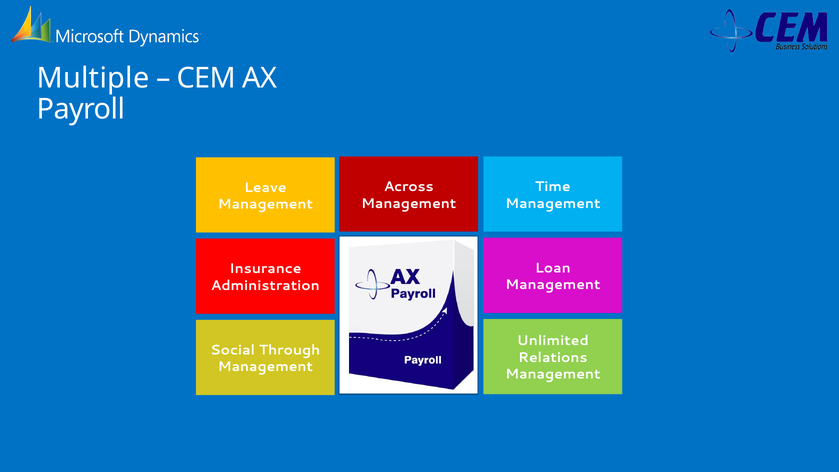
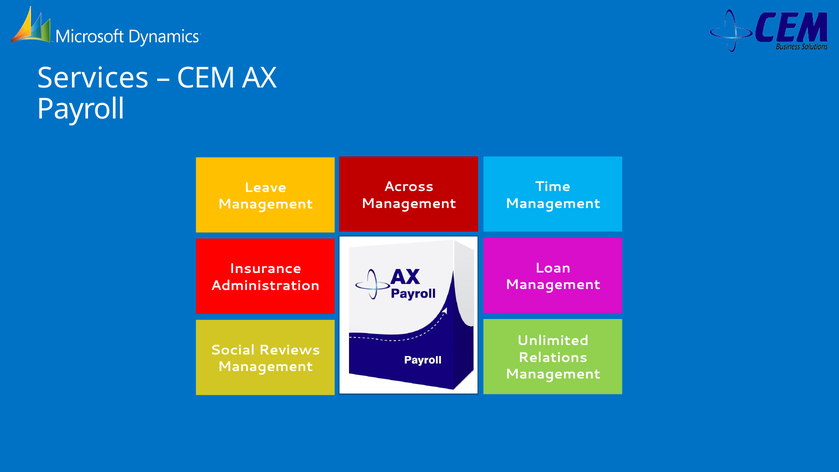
Multiple: Multiple -> Services (93, 78)
Through: Through -> Reviews (289, 350)
